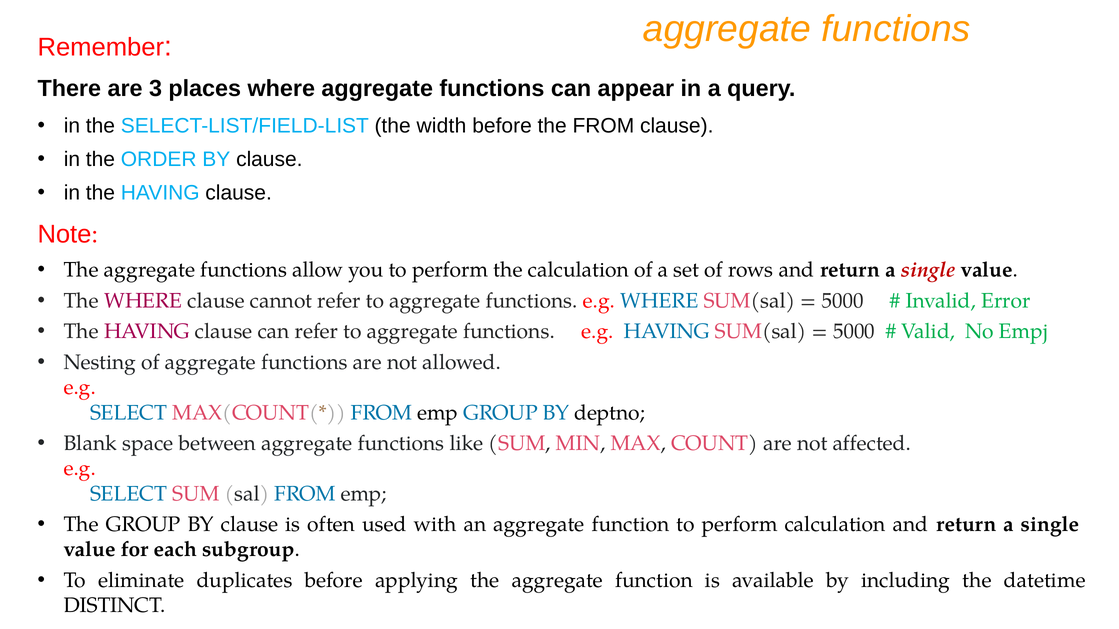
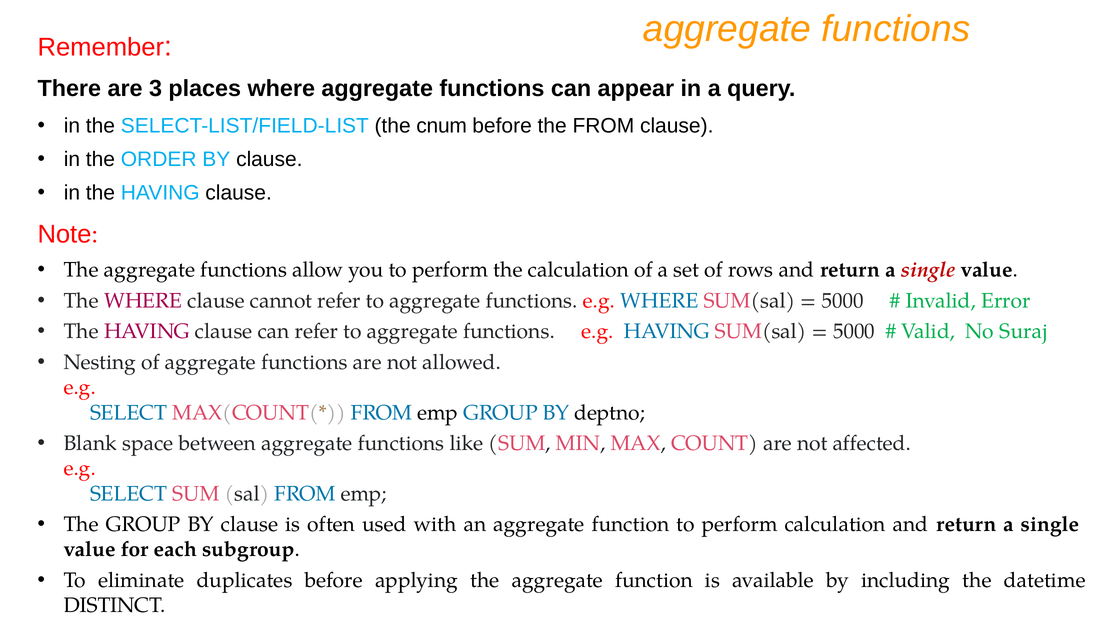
width: width -> cnum (442, 126)
Empj: Empj -> Suraj (1023, 332)
